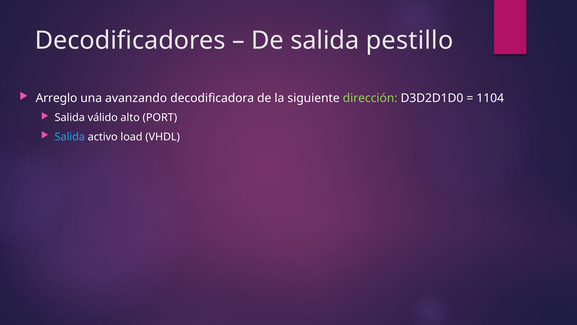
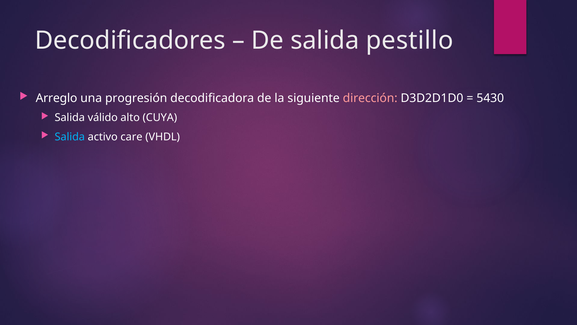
avanzando: avanzando -> progresión (136, 98)
dirección colour: light green -> pink (370, 98)
1104: 1104 -> 5430 (490, 98)
PORT: PORT -> CUYA (160, 118)
load: load -> care (131, 137)
